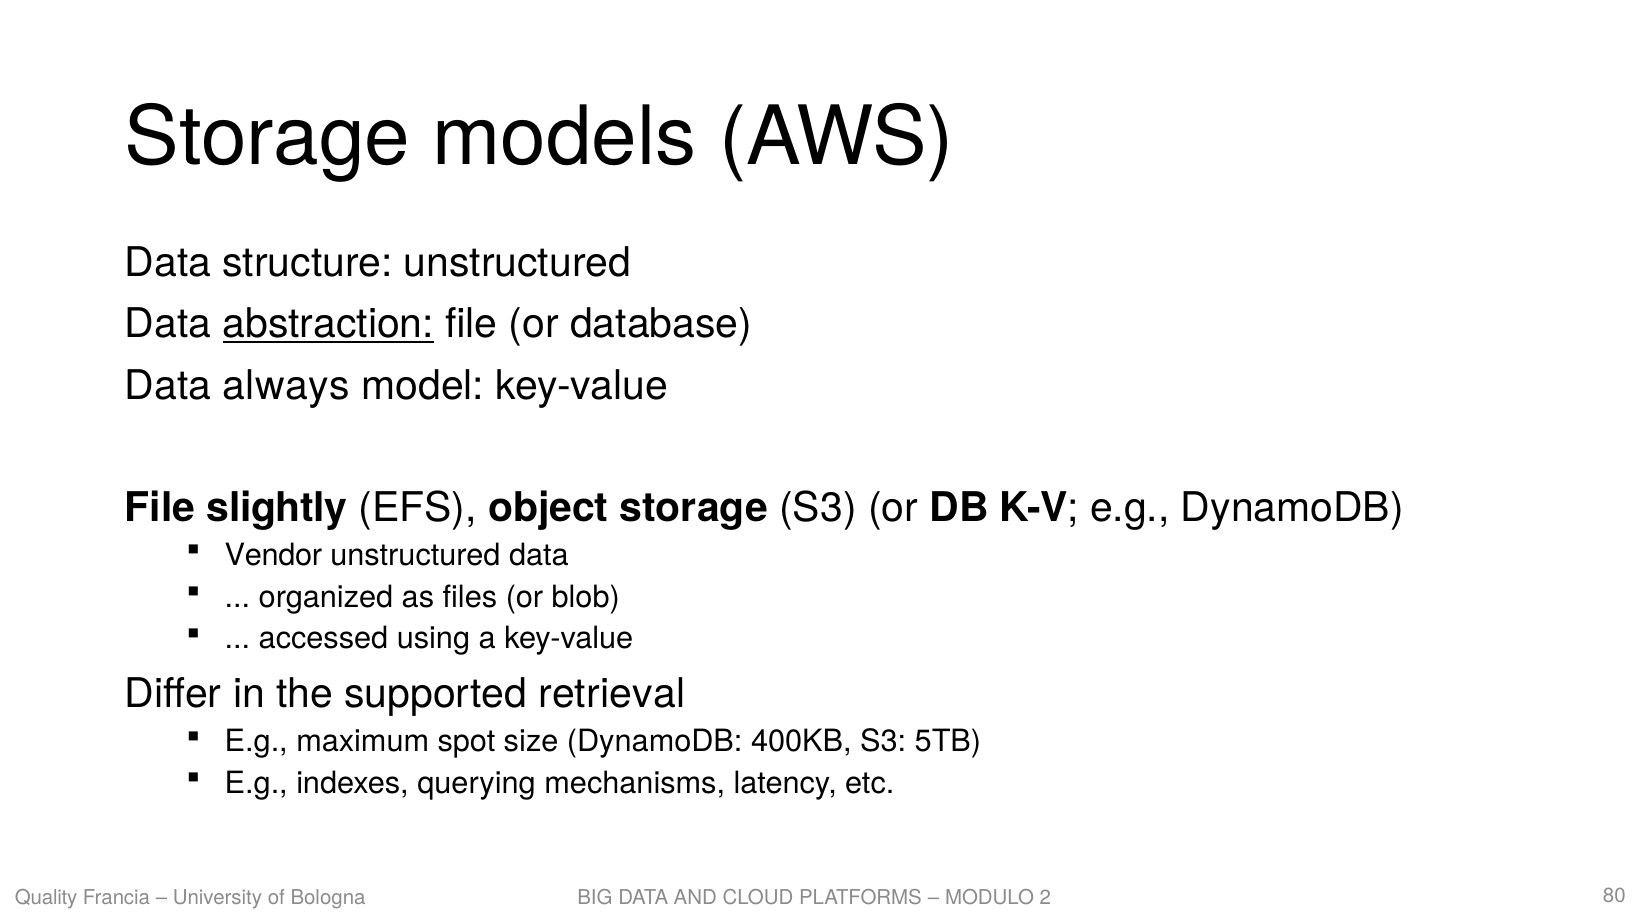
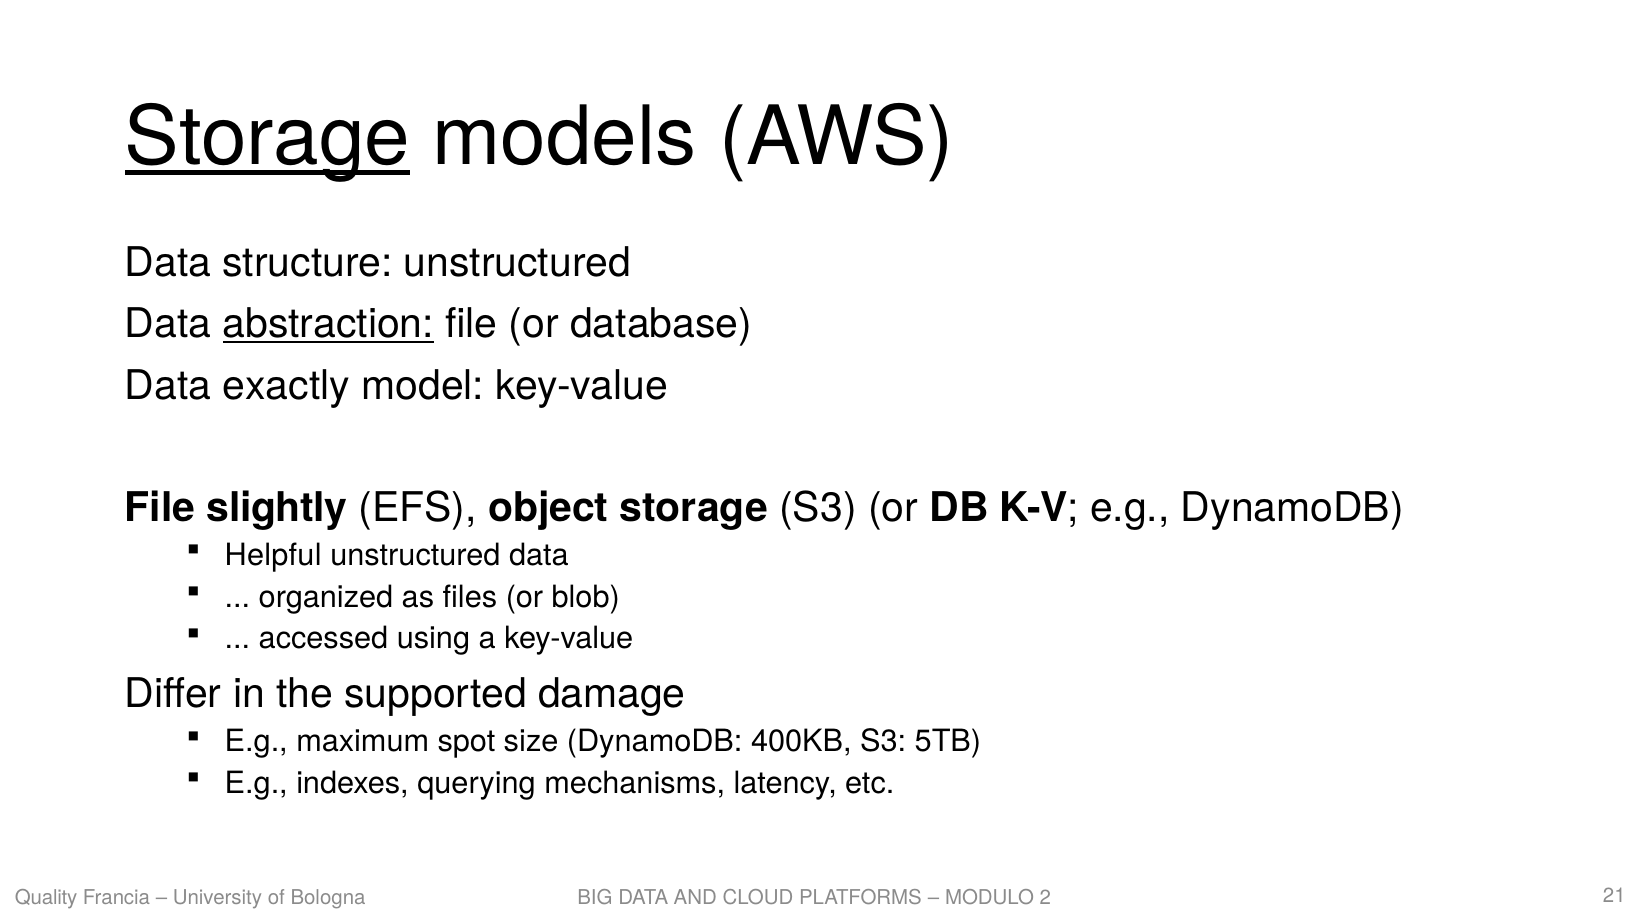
Storage underline: none -> present (267, 138)
always: always -> exactly (286, 386)
Vendor: Vendor -> Helpful (273, 555)
retrieval: retrieval -> damage (612, 695)
80: 80 -> 21 (1614, 896)
